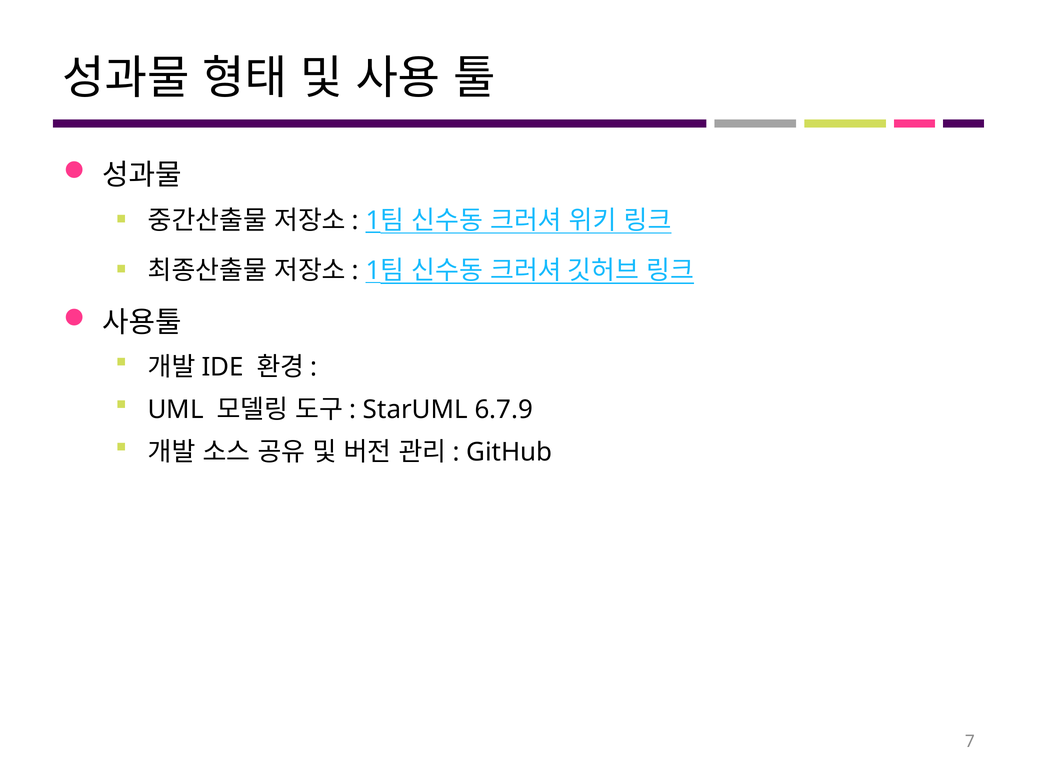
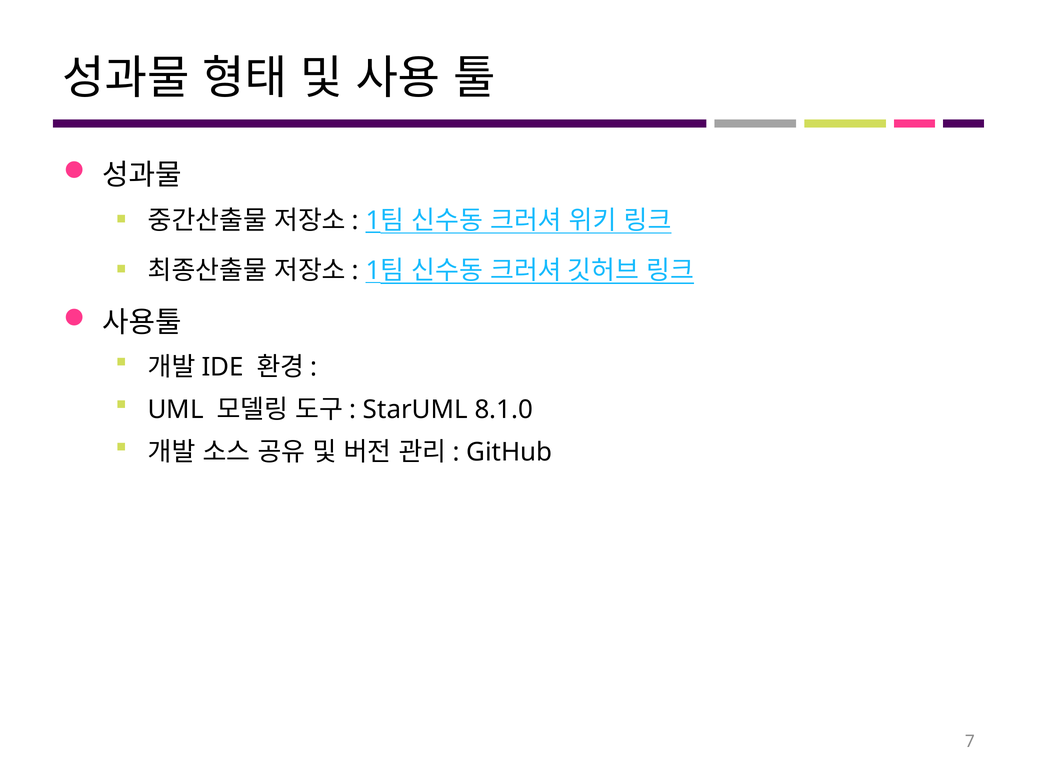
6.7.9: 6.7.9 -> 8.1.0 (504, 409)
